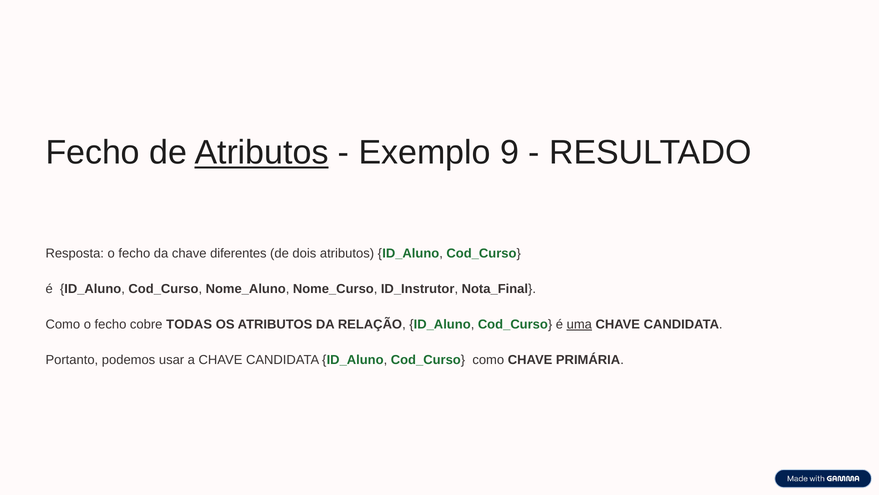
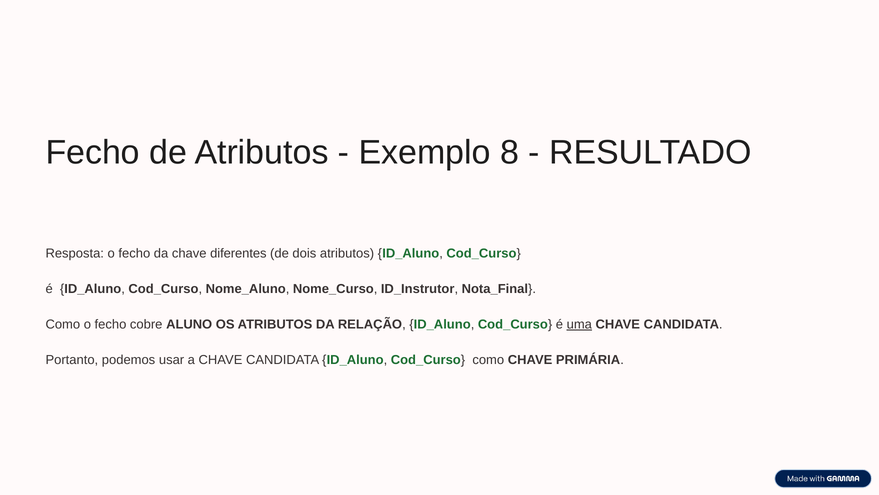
Atributos underline: present -> none (262, 153)
9: 9 -> 8 (509, 153)
TODAS: TODAS -> ALUNO (189, 324)
